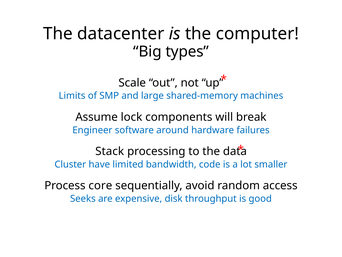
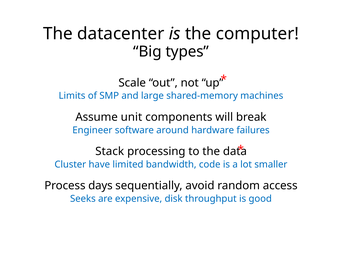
lock: lock -> unit (131, 117)
core: core -> days (100, 185)
